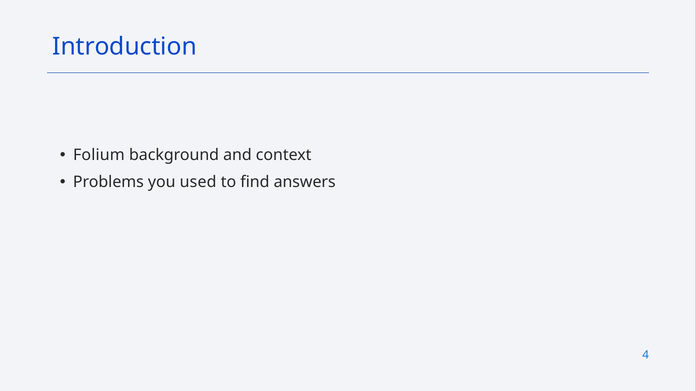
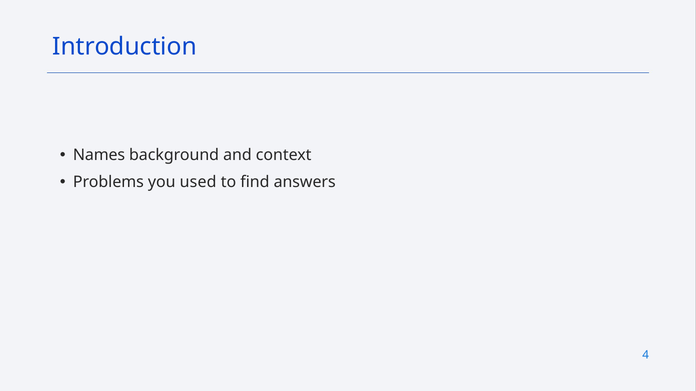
Folium: Folium -> Names (99, 155)
